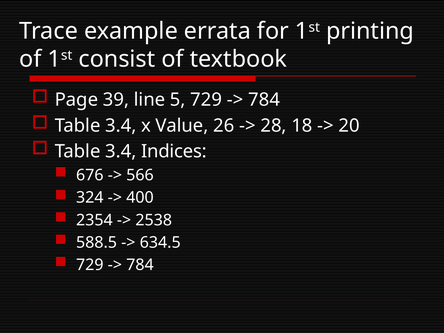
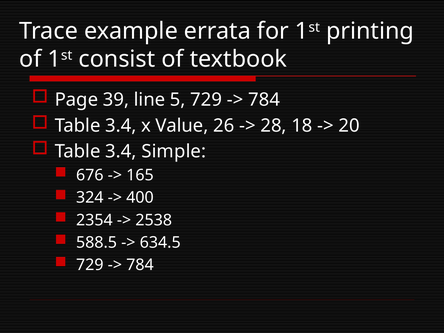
Indices: Indices -> Simple (174, 152)
566: 566 -> 165 (140, 175)
